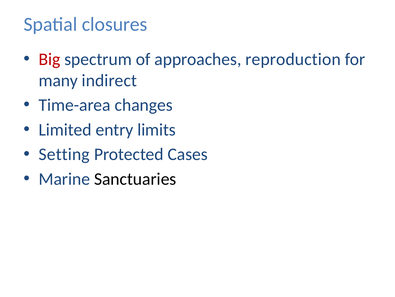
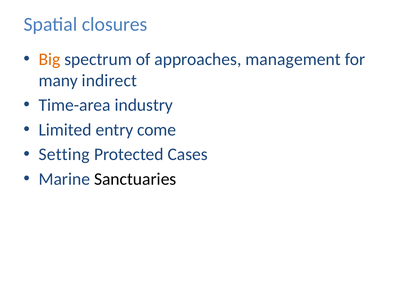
Big colour: red -> orange (49, 59)
reproduction: reproduction -> management (293, 59)
changes: changes -> industry (144, 105)
limits: limits -> come (157, 129)
